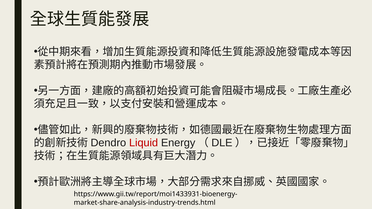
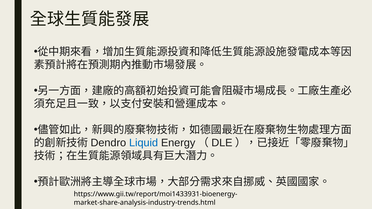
Liquid colour: red -> blue (144, 143)
